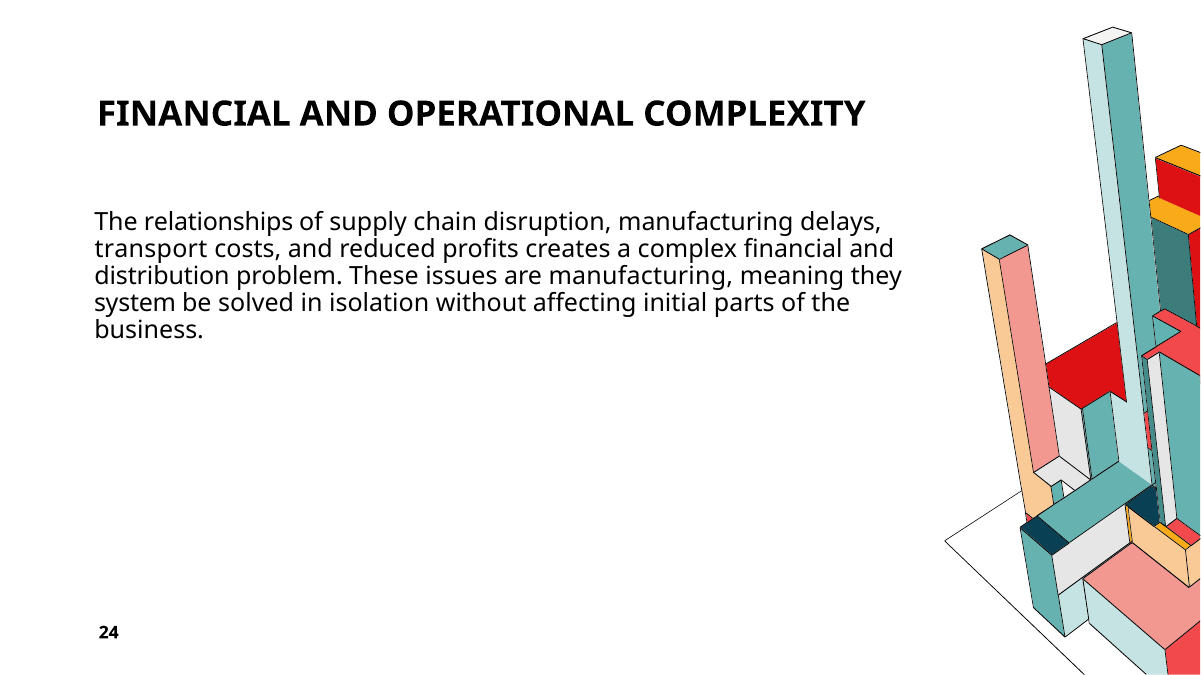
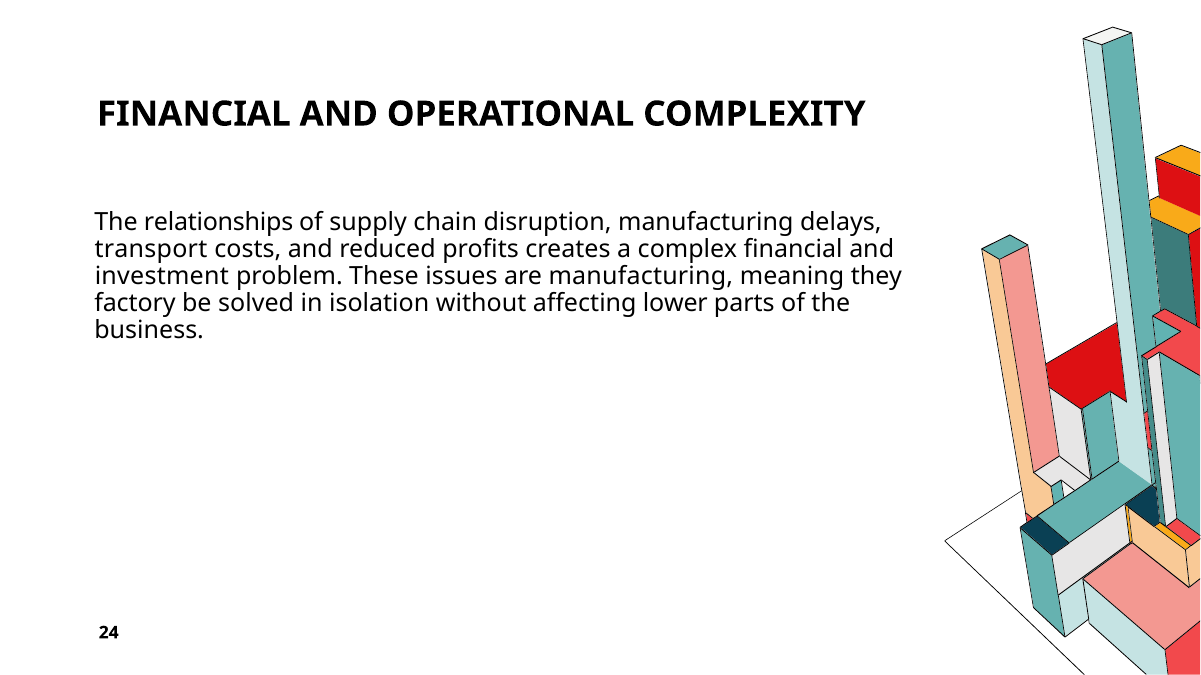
distribution: distribution -> investment (162, 276)
system: system -> factory (135, 303)
initial: initial -> lower (675, 303)
